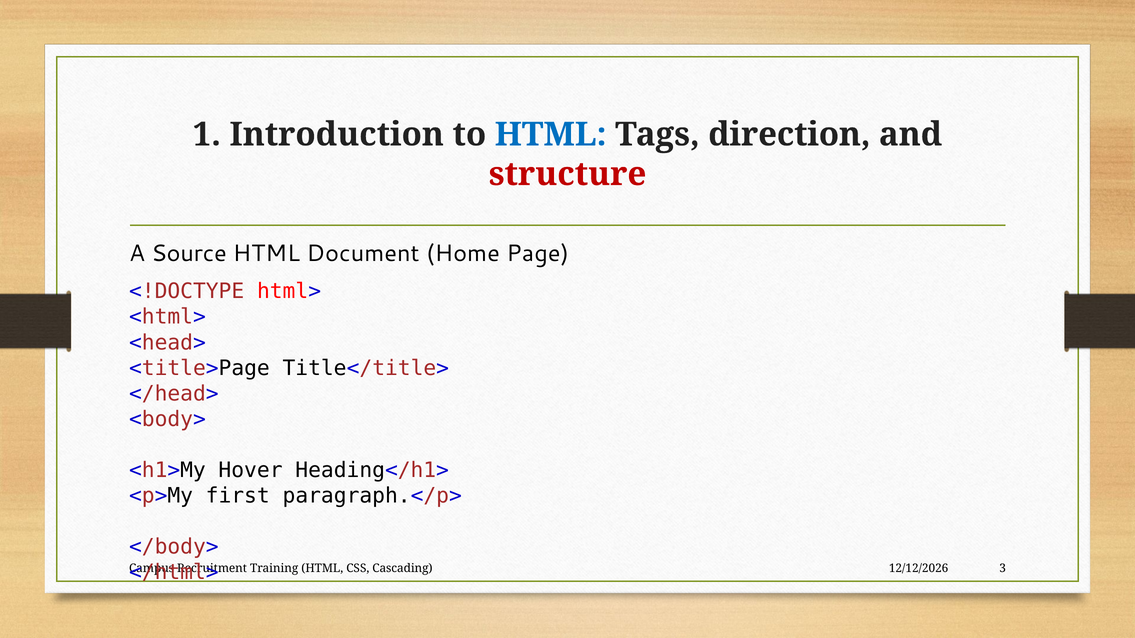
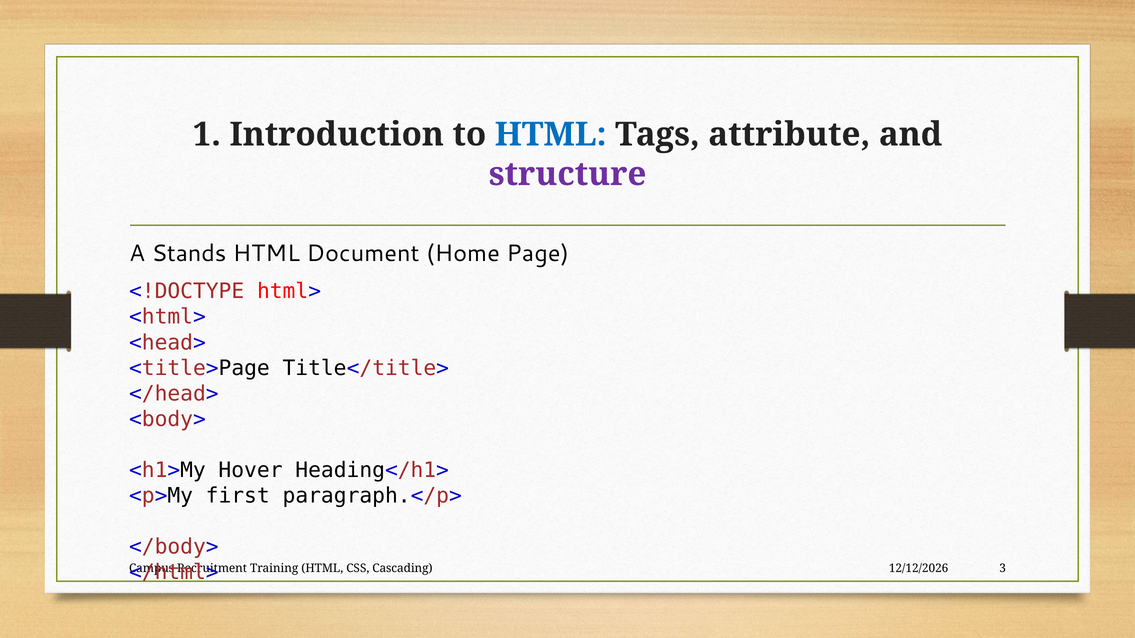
direction: direction -> attribute (789, 135)
structure colour: red -> purple (567, 174)
Source: Source -> Stands (189, 253)
